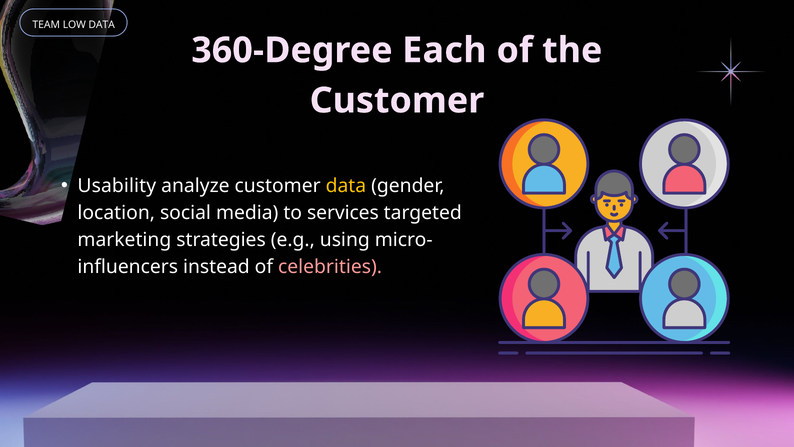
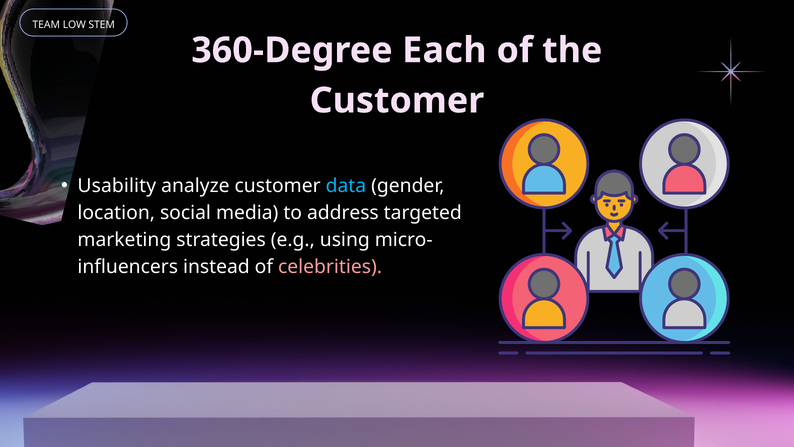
LOW DATA: DATA -> STEM (102, 25)
data colour: yellow -> light blue (346, 186)
services: services -> address (343, 213)
